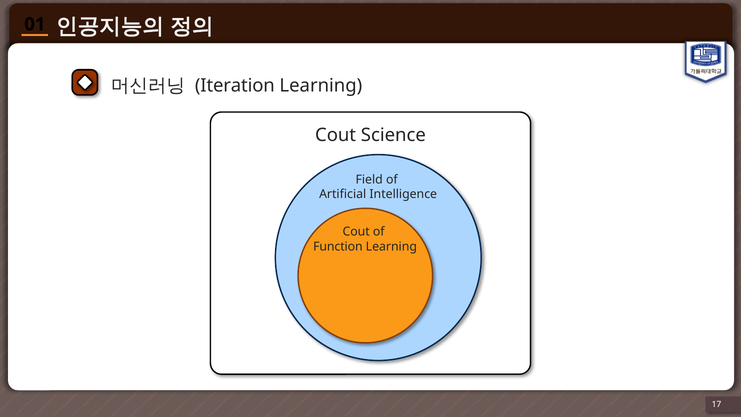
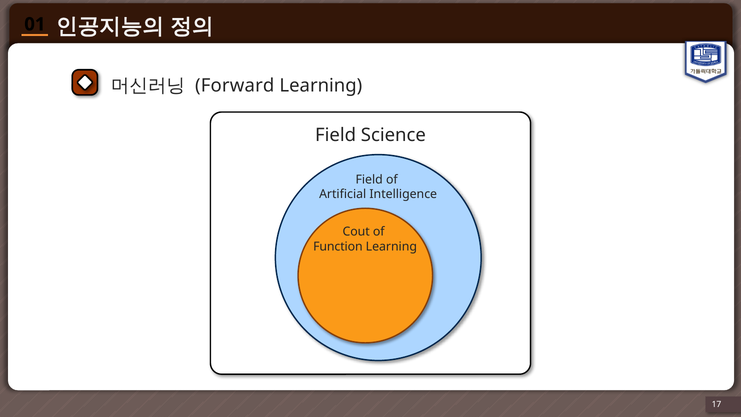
Iteration: Iteration -> Forward (235, 86)
Cout: Cout -> Field (336, 135)
